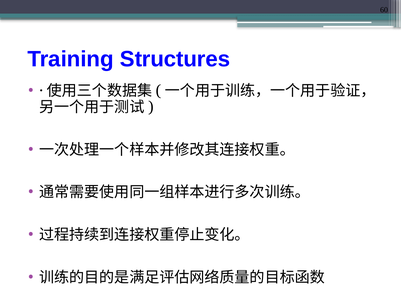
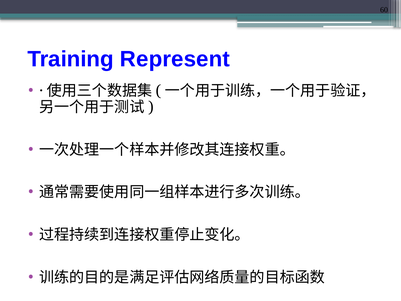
Structures: Structures -> Represent (175, 59)
